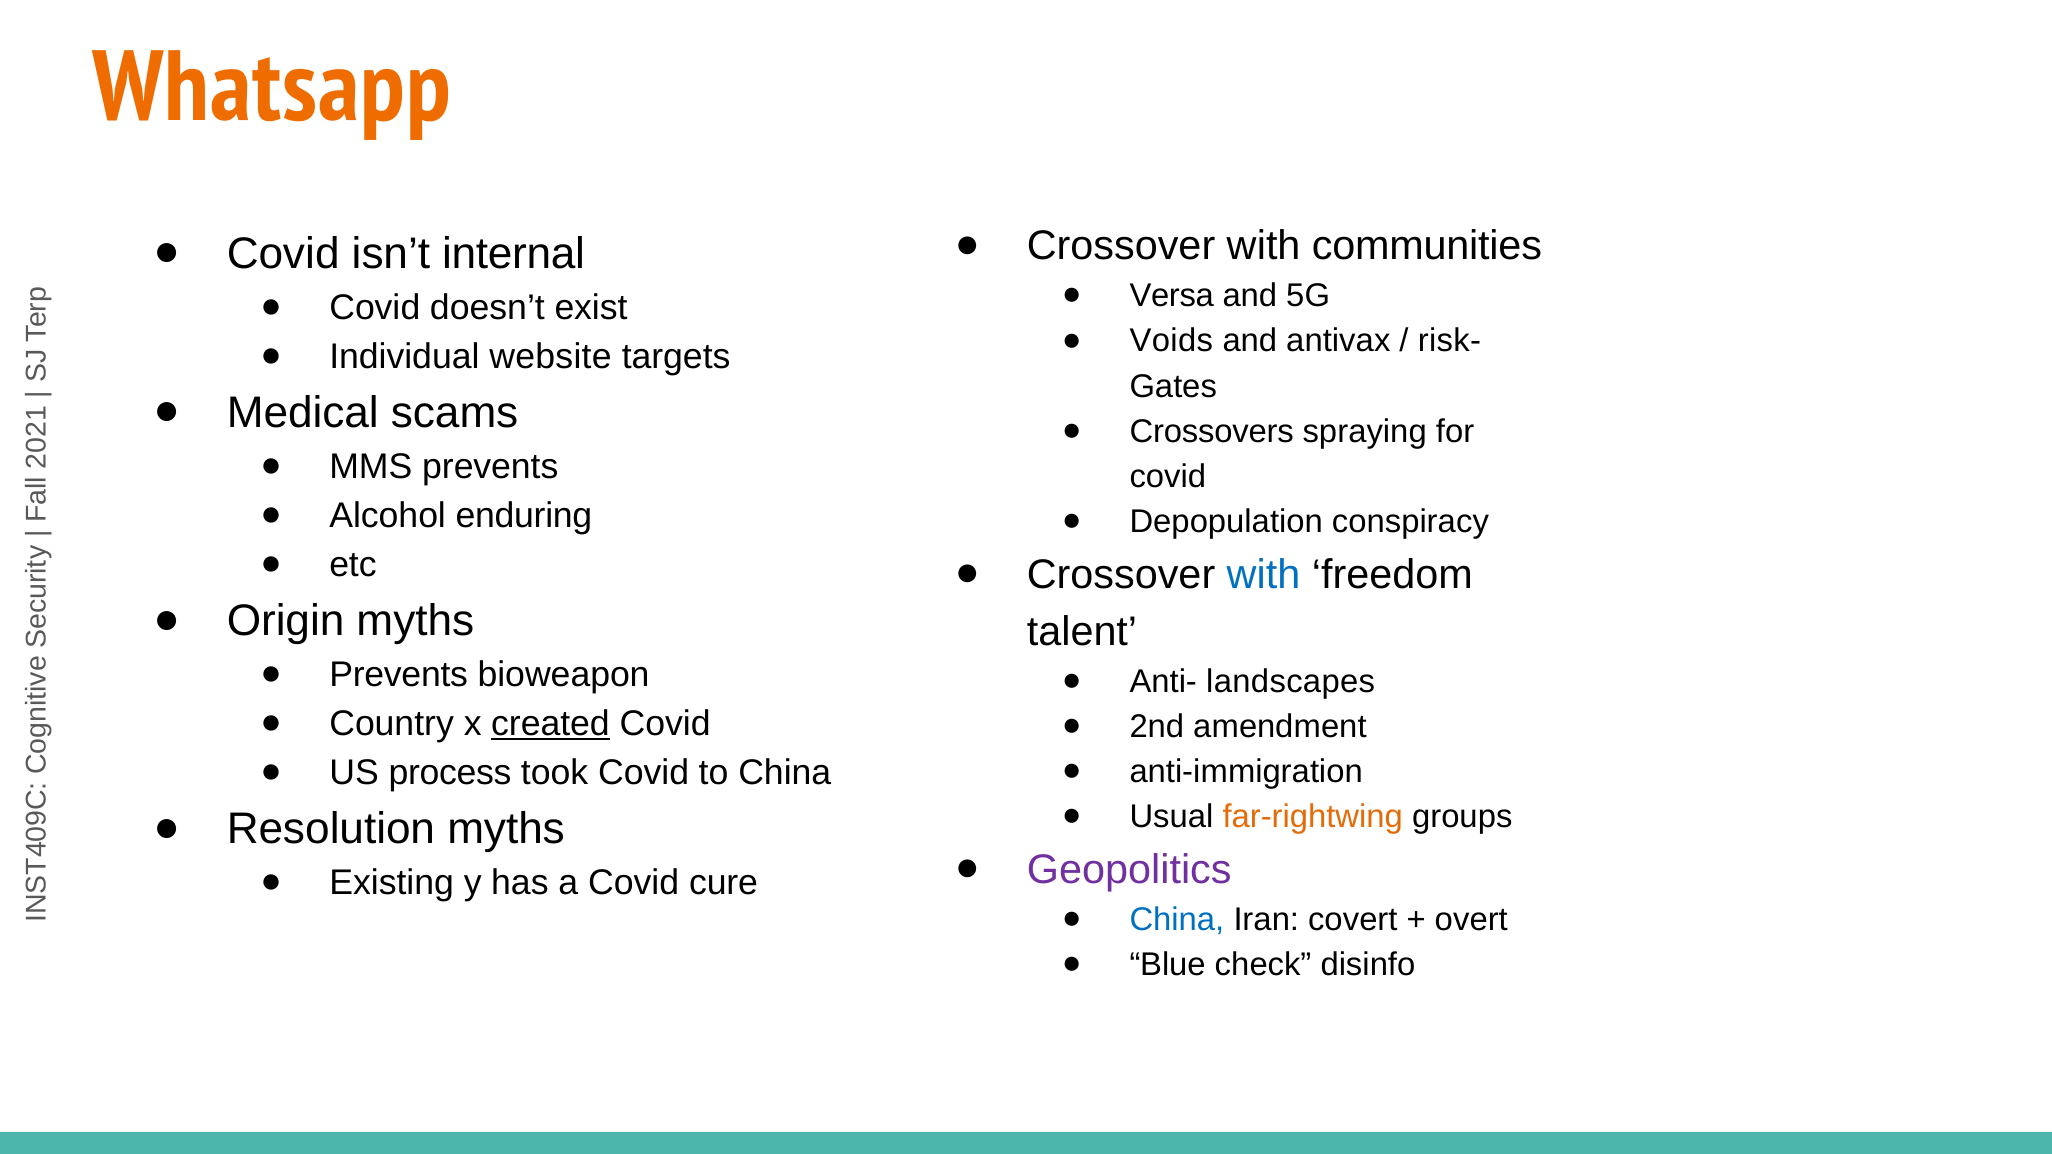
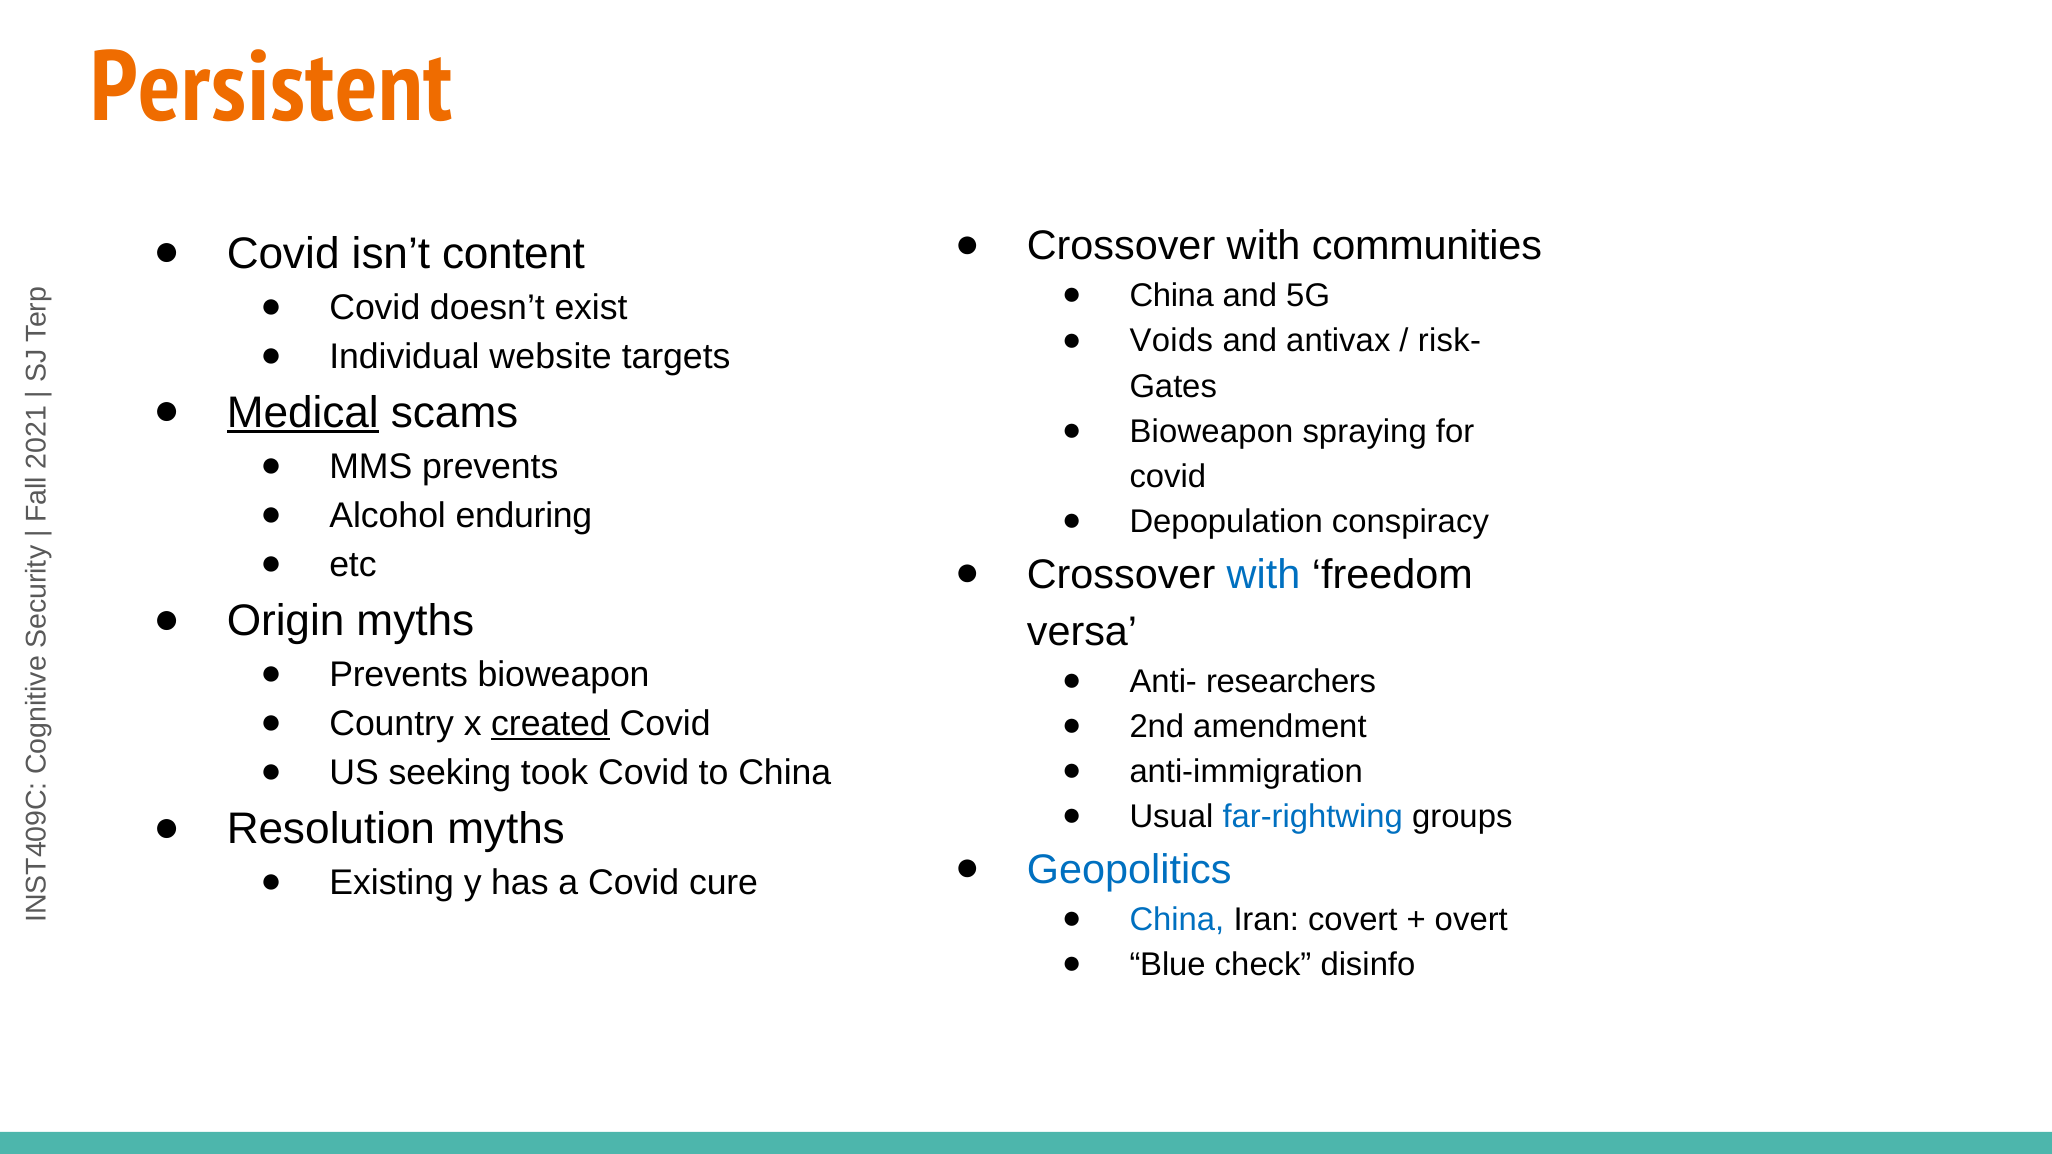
Whatsapp: Whatsapp -> Persistent (272, 87)
internal: internal -> content (514, 254)
Versa: Versa -> China (1172, 296)
Medical underline: none -> present (303, 413)
Crossovers: Crossovers -> Bioweapon (1212, 432)
talent: talent -> versa (1082, 632)
landscapes: landscapes -> researchers (1291, 681)
process: process -> seeking (450, 773)
far-rightwing colour: orange -> blue (1313, 817)
Geopolitics colour: purple -> blue (1129, 870)
